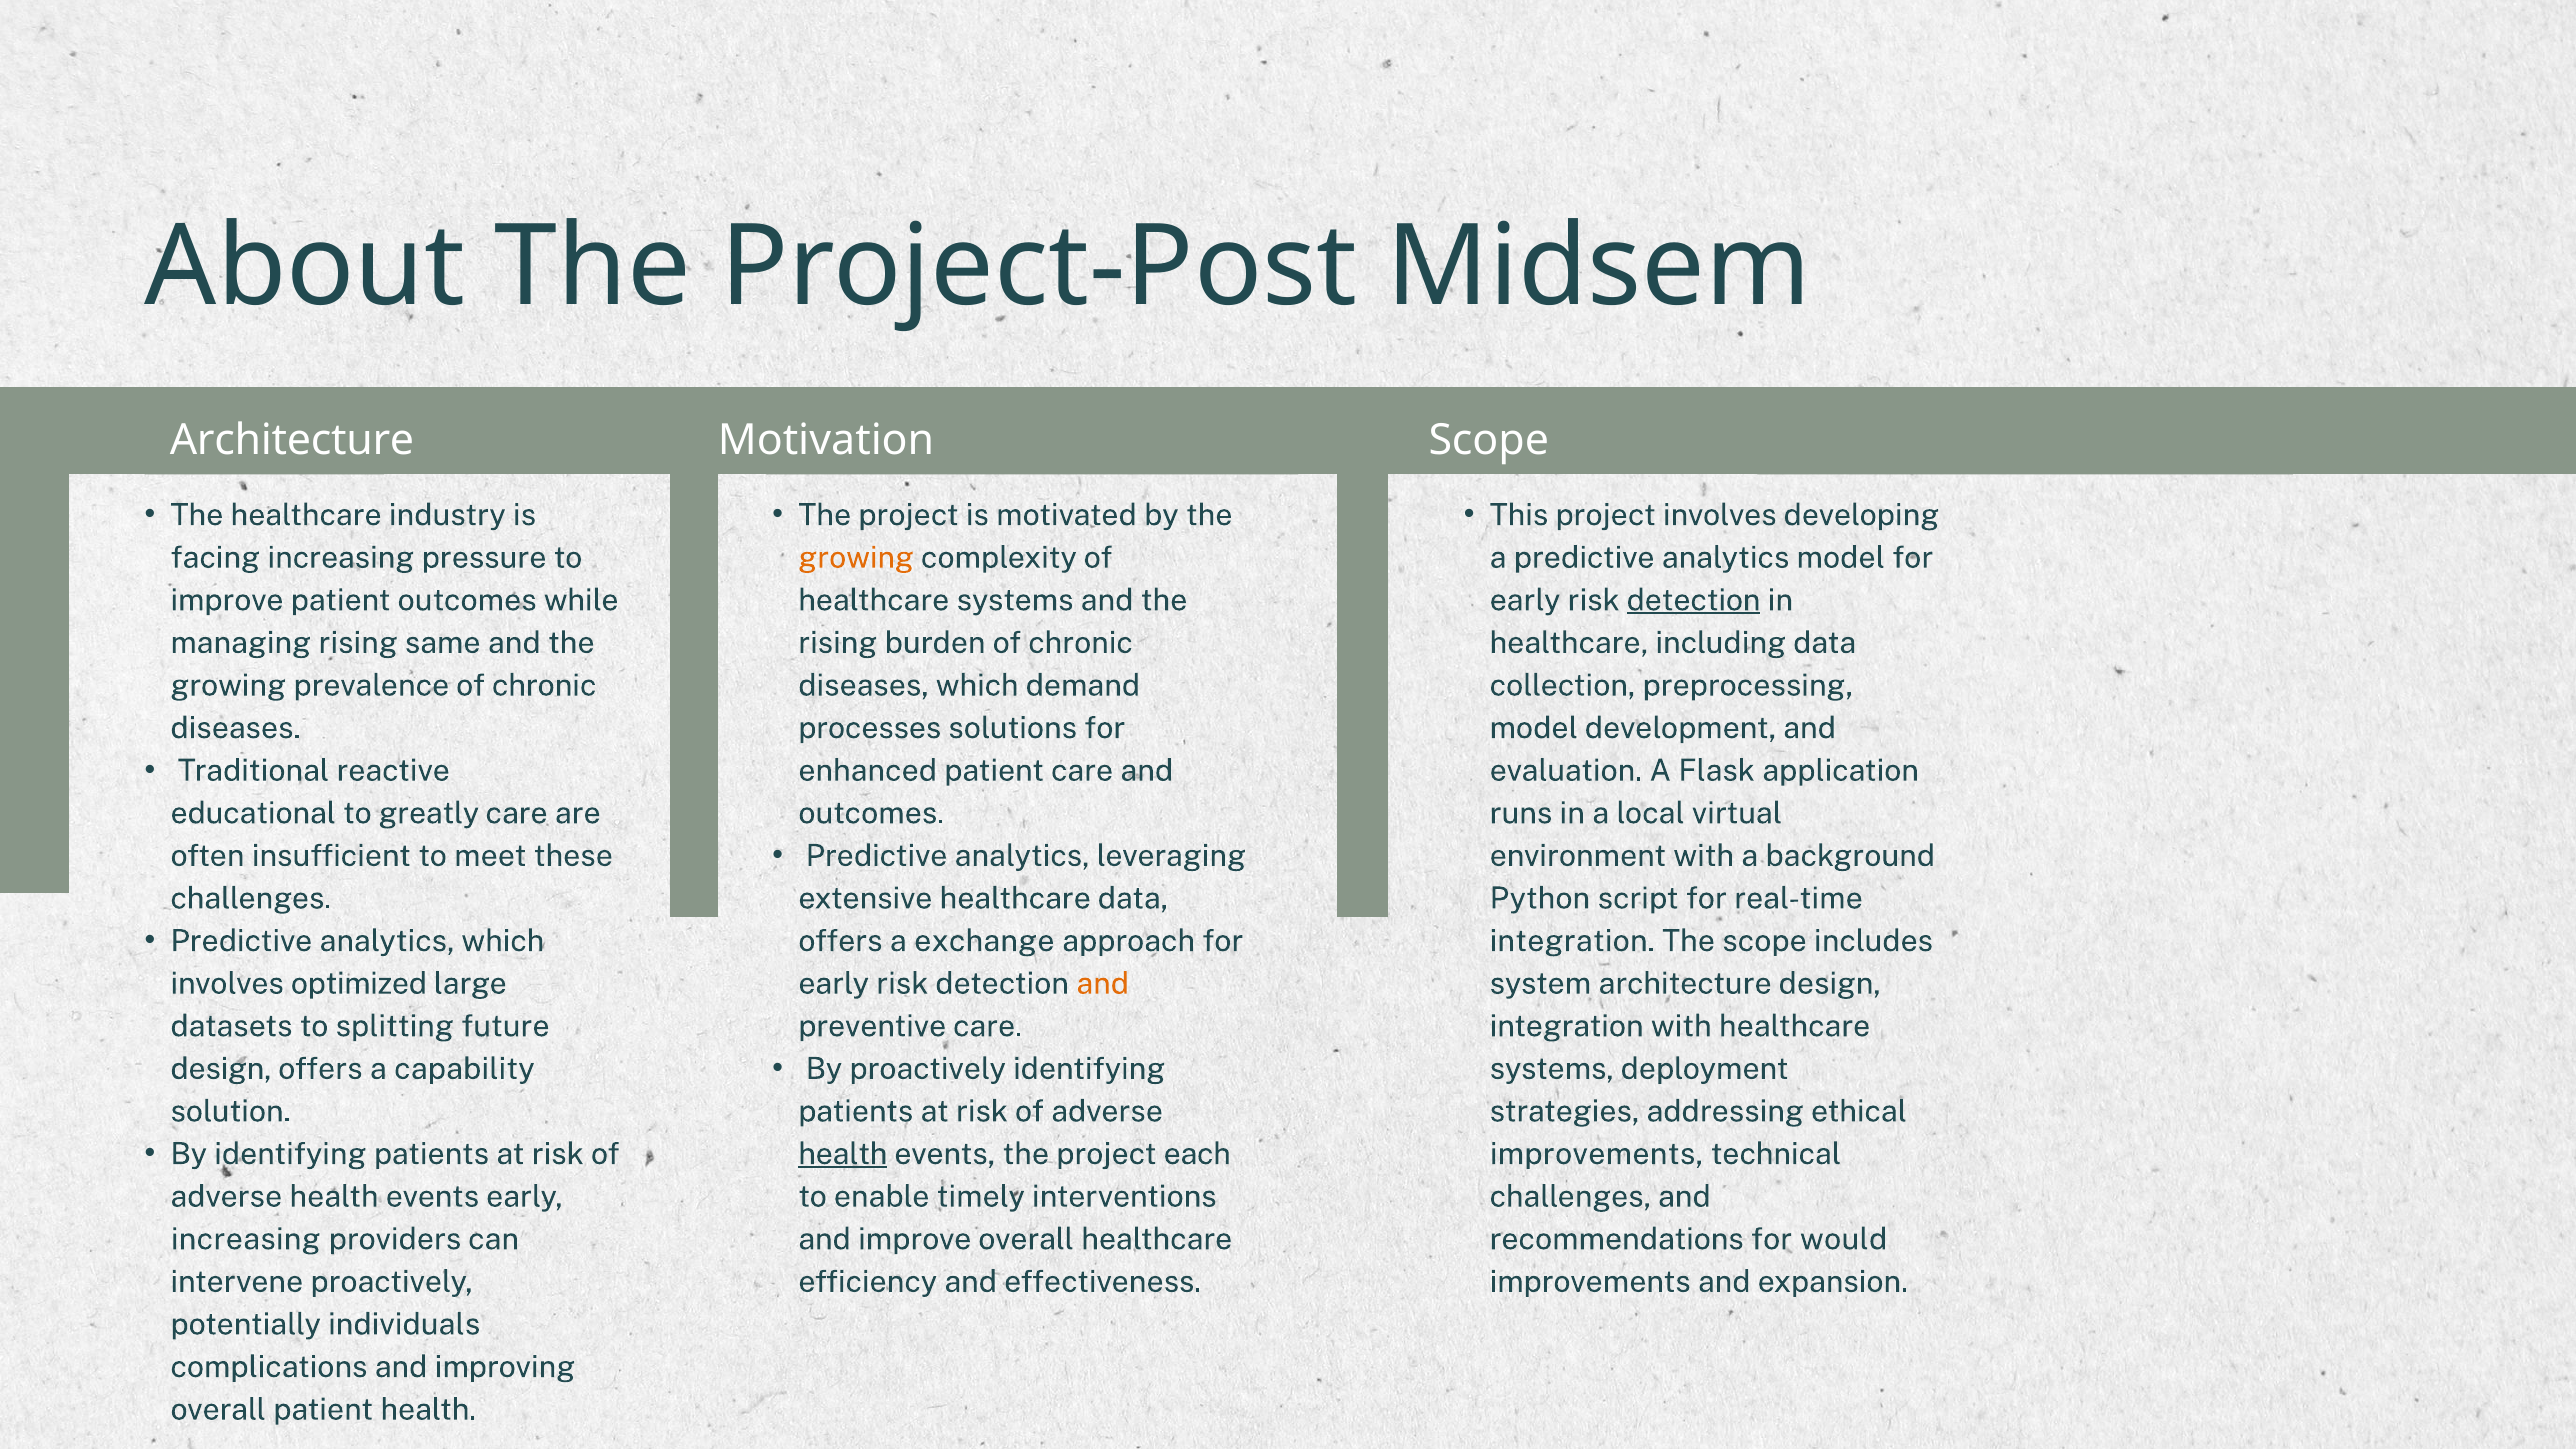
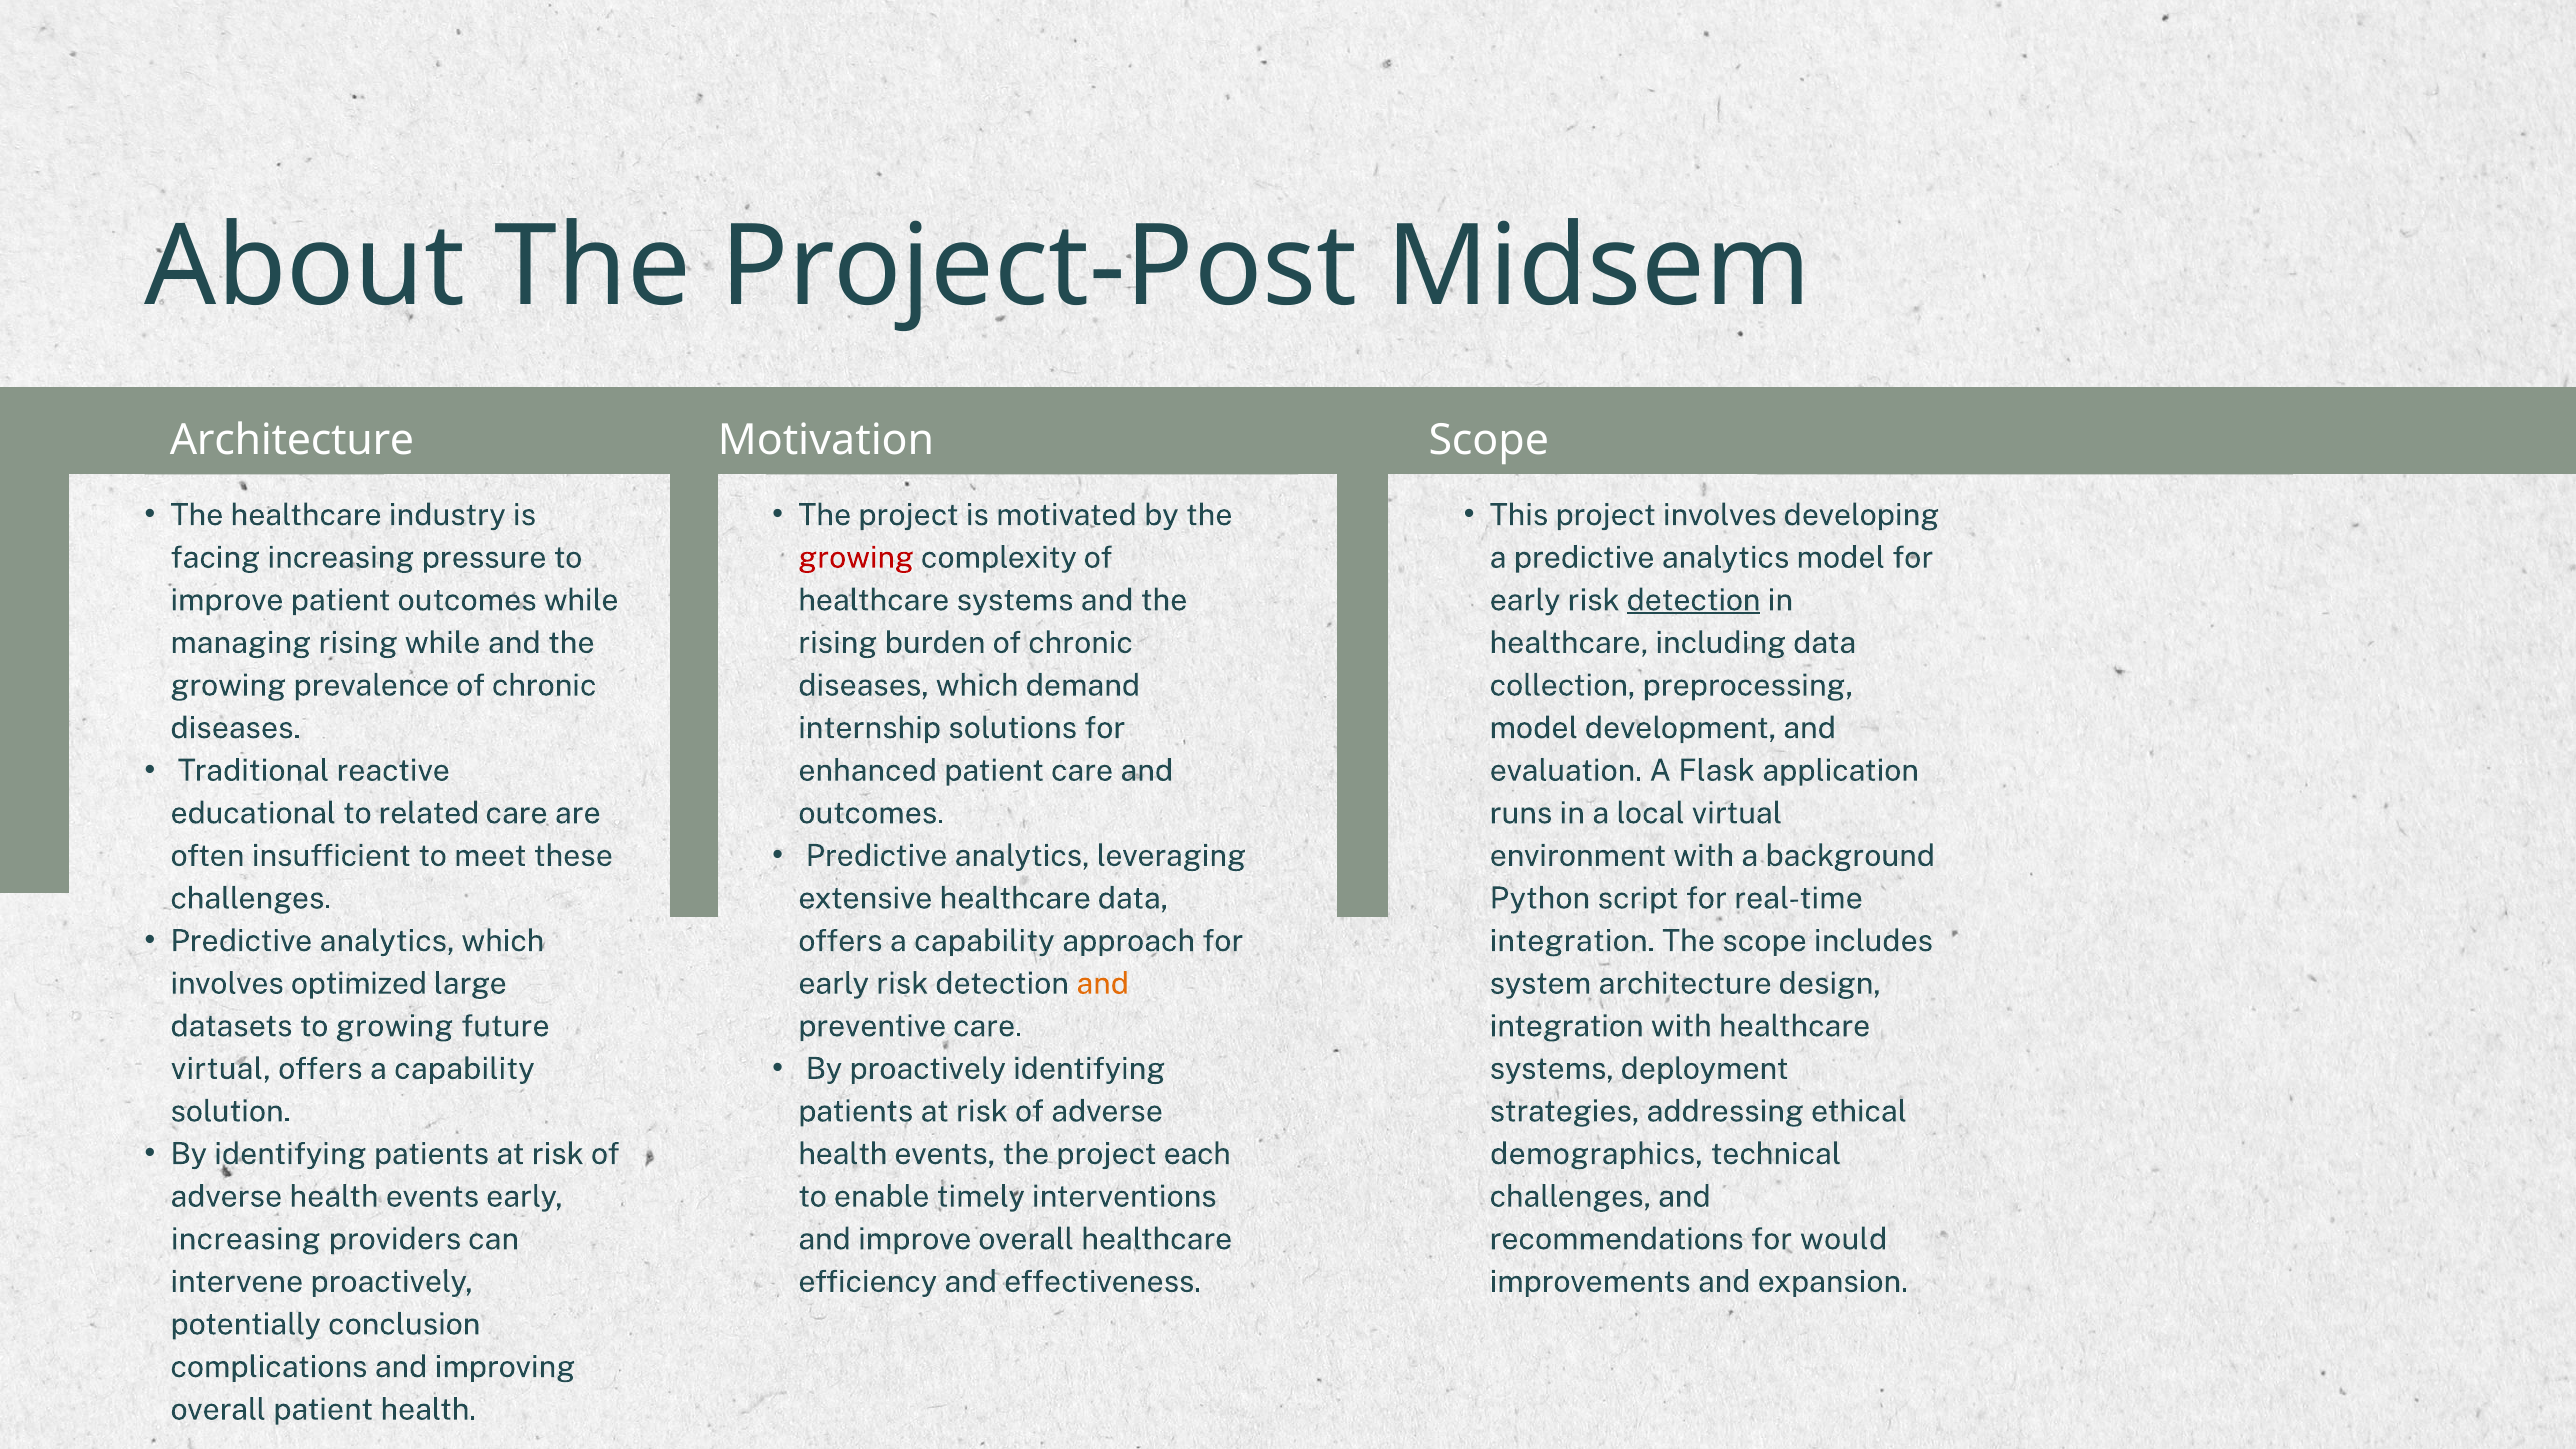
growing colour: orange -> red (856, 558)
rising same: same -> while (443, 643)
processes: processes -> internship (870, 728)
greatly: greatly -> related (429, 813)
exchange: exchange -> capability (984, 941)
to splitting: splitting -> growing (395, 1026)
design: design -> virtual (221, 1069)
health underline: present -> none (843, 1154)
improvements: improvements -> demographics (1596, 1154)
individuals: individuals -> conclusion (404, 1324)
